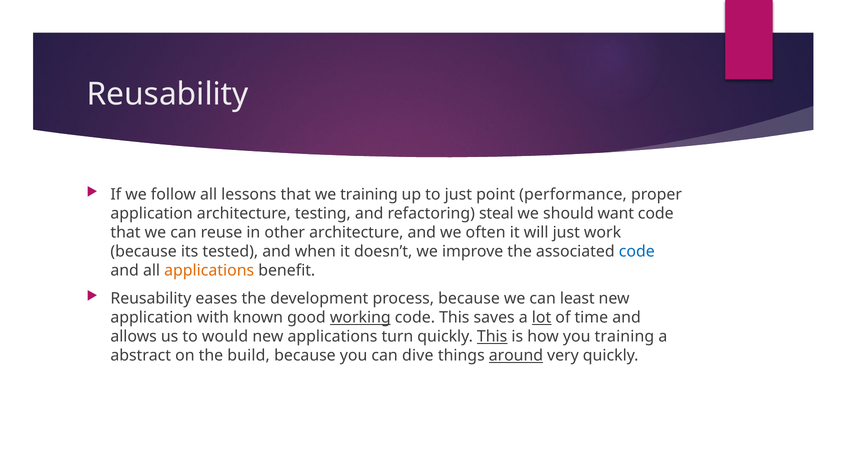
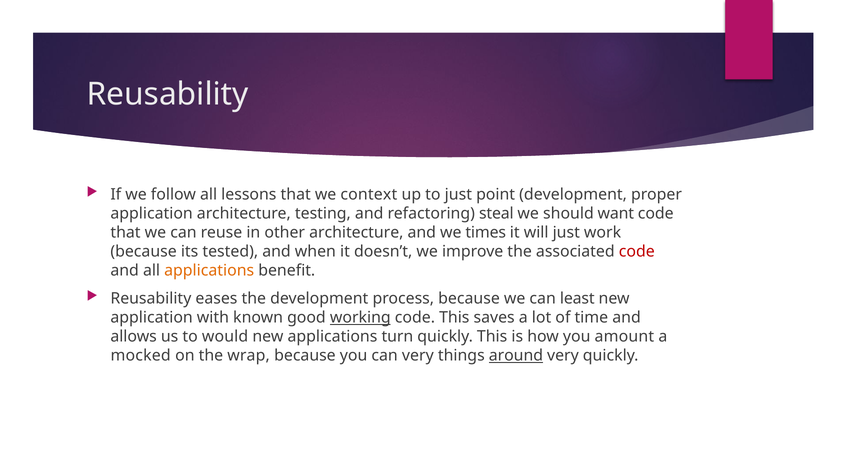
we training: training -> context (369, 195)
point performance: performance -> development (573, 195)
often: often -> times (486, 233)
code colour: blue -> red (637, 252)
lot underline: present -> none (542, 318)
This underline: present -> none (492, 337)
you training: training -> amount (624, 337)
abstract: abstract -> mocked (141, 356)
build: build -> wrap (249, 356)
can dive: dive -> very (418, 356)
